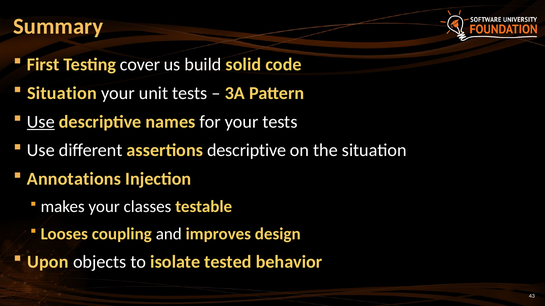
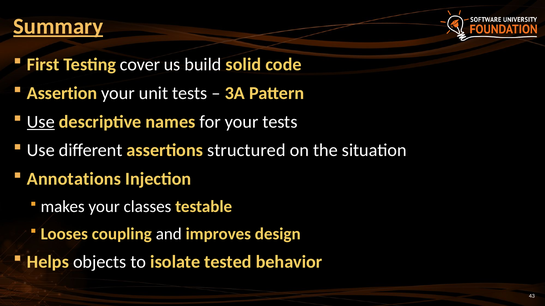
Summary underline: none -> present (58, 26)
Situation: Situation -> Assertion (62, 93)
assertions descriptive: descriptive -> structured (246, 151)
Upon: Upon -> Helps (48, 262)
